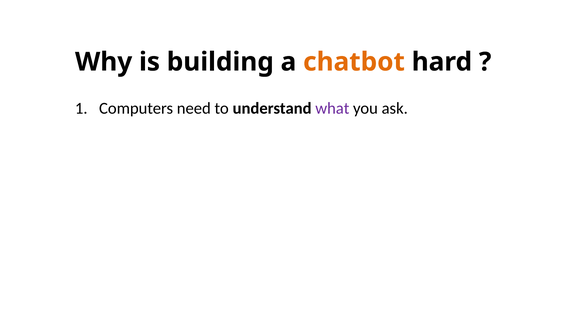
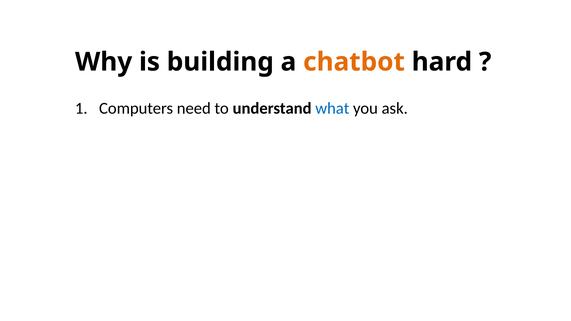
what colour: purple -> blue (332, 108)
